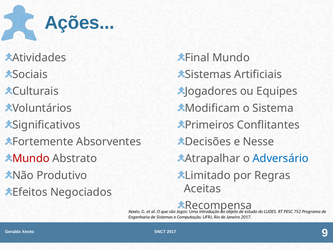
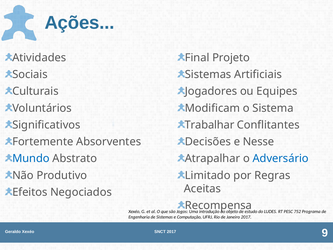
Final Mundo: Mundo -> Projeto (231, 58)
Primeiros: Primeiros -> Trabalhar (209, 125)
Mundo colour: red -> blue (31, 158)
